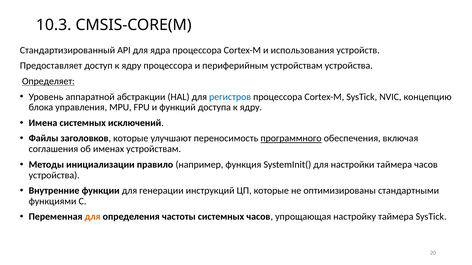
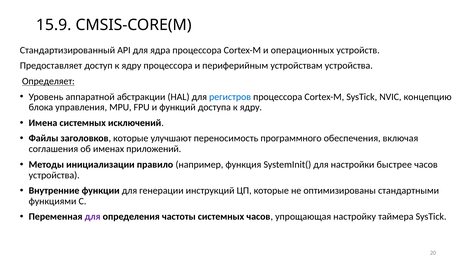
10.3: 10.3 -> 15.9 (54, 25)
использования: использования -> операционных (302, 50)
программного underline: present -> none (291, 139)
именах устройствам: устройствам -> приложений (154, 149)
настройки таймера: таймера -> быстрее (394, 165)
для colour: orange -> purple (93, 217)
